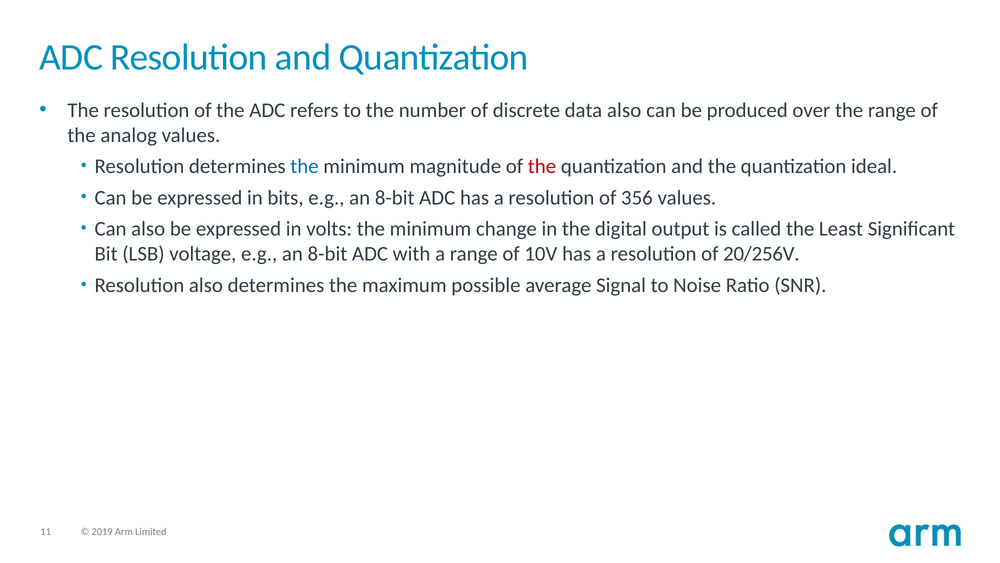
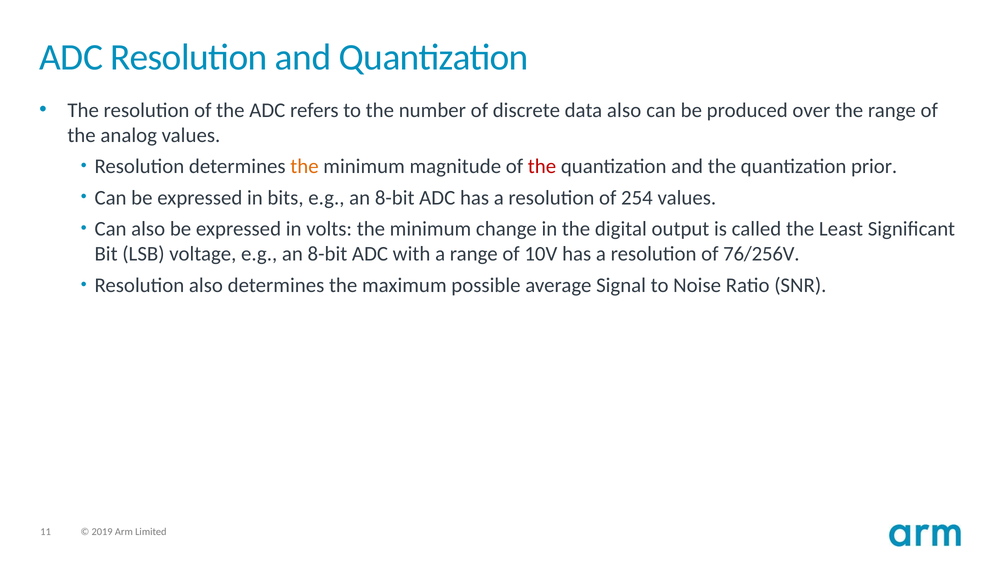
the colour: blue -> orange (304, 166)
ideal: ideal -> prior (874, 166)
356: 356 -> 254 (637, 198)
20/256V: 20/256V -> 76/256V (761, 254)
